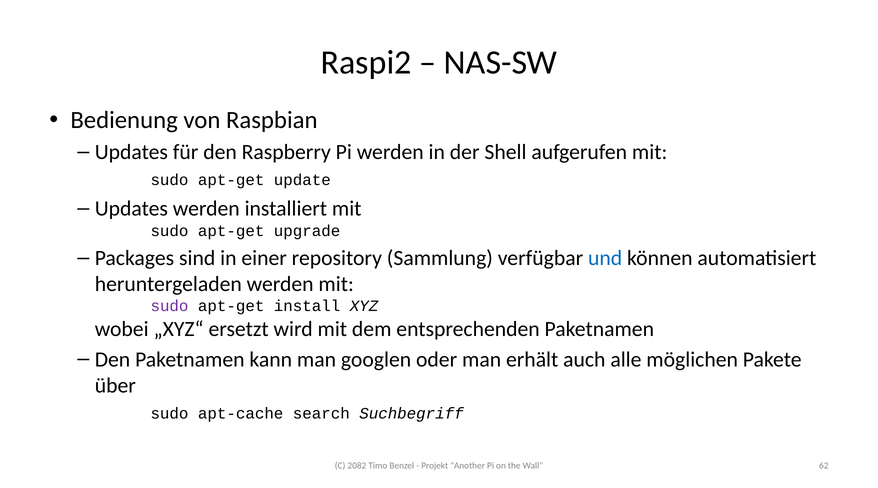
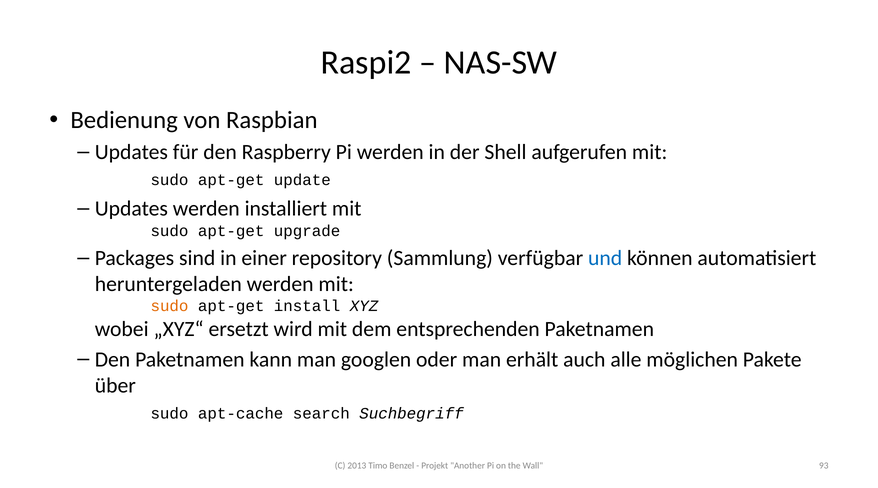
sudo colour: purple -> orange (169, 306)
2082: 2082 -> 2013 (357, 466)
62: 62 -> 93 (824, 466)
